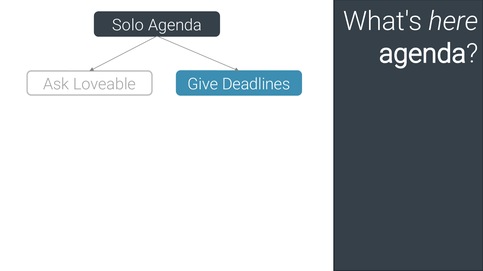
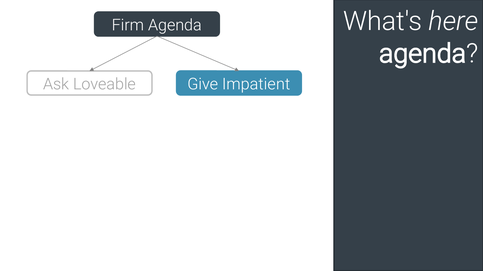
Solo: Solo -> Firm (128, 25)
Deadlines: Deadlines -> Impatient (256, 84)
